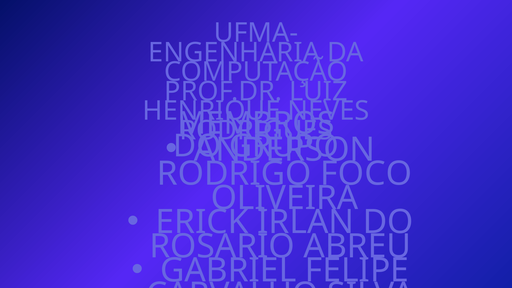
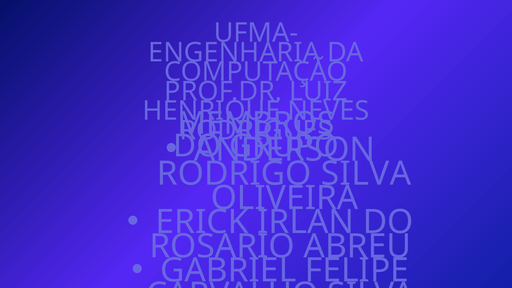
RODRIGO FOCO: FOCO -> SILVA (366, 174)
